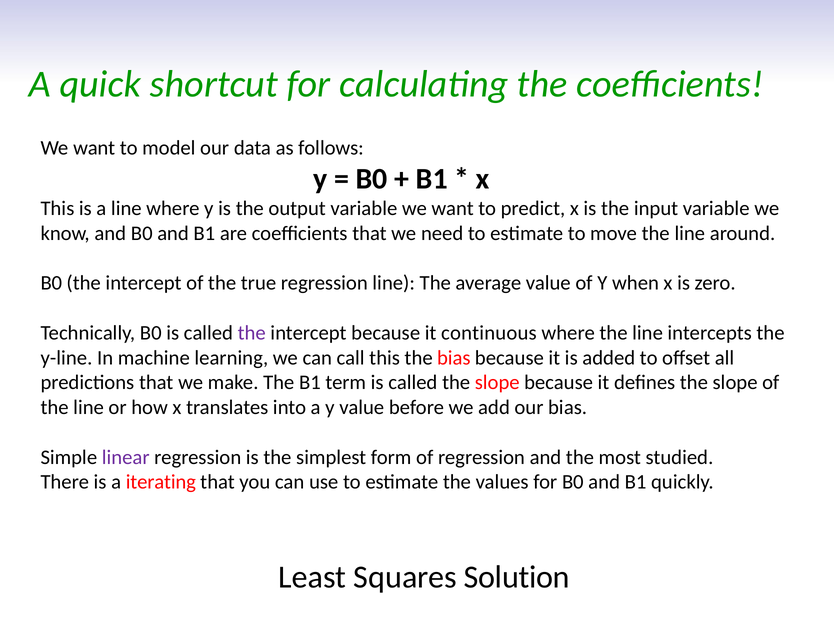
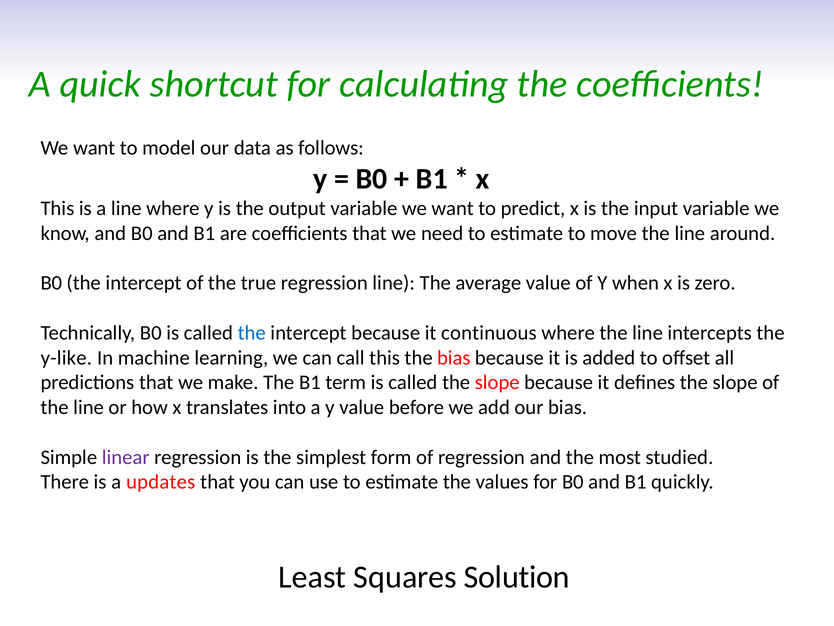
the colour: purple -> blue (252, 333)
y-line: y-line -> y-like (66, 358)
iterating: iterating -> updates (161, 482)
